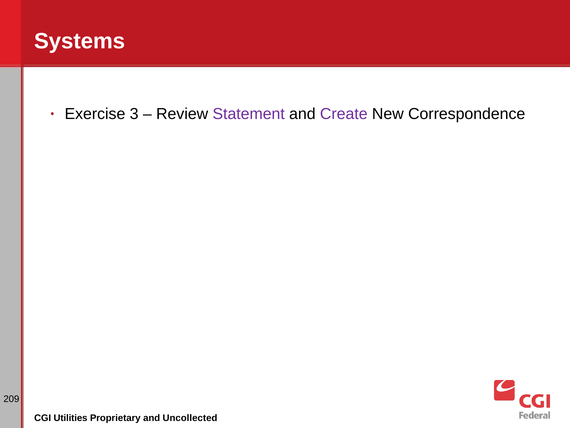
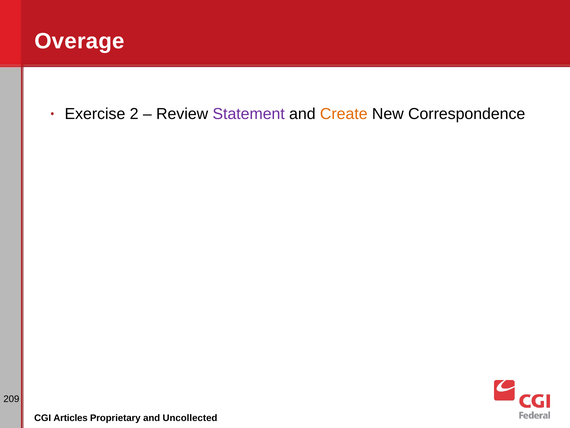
Systems: Systems -> Overage (80, 41)
3: 3 -> 2 (134, 114)
Create colour: purple -> orange (344, 114)
Utilities: Utilities -> Articles (71, 418)
